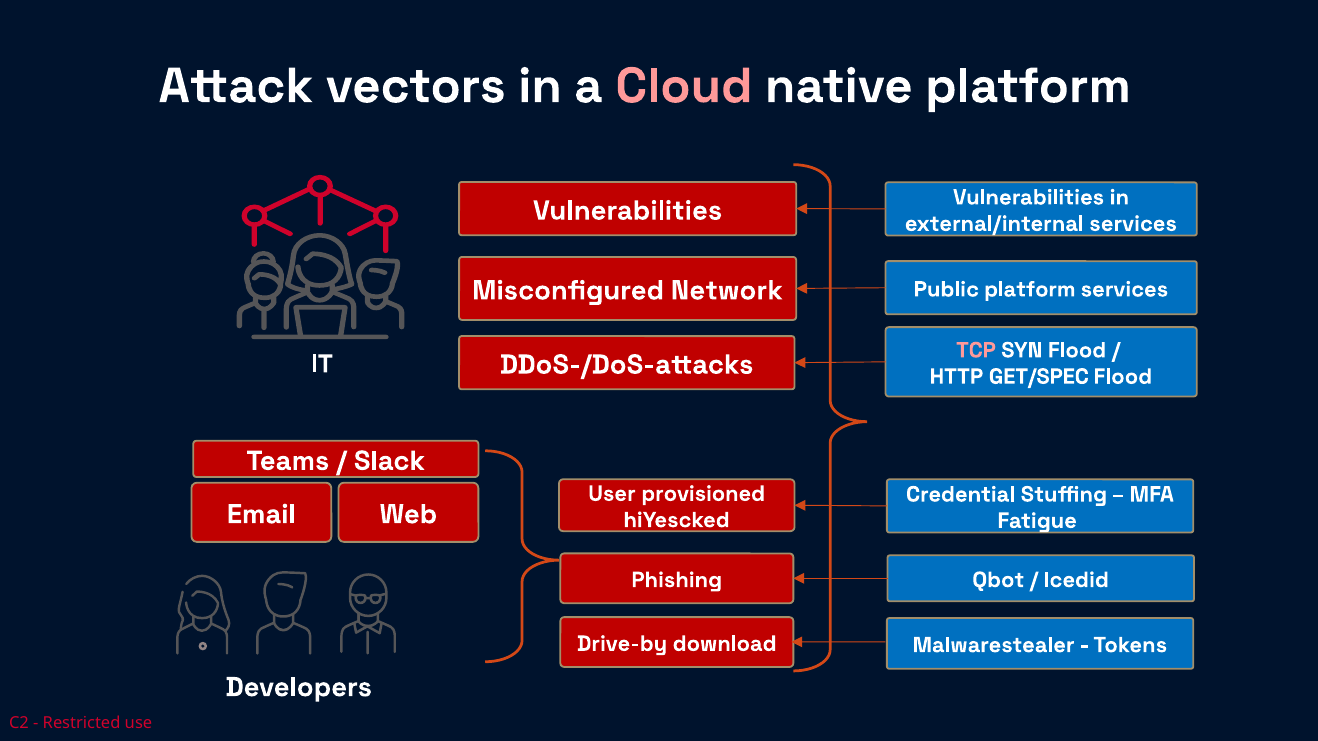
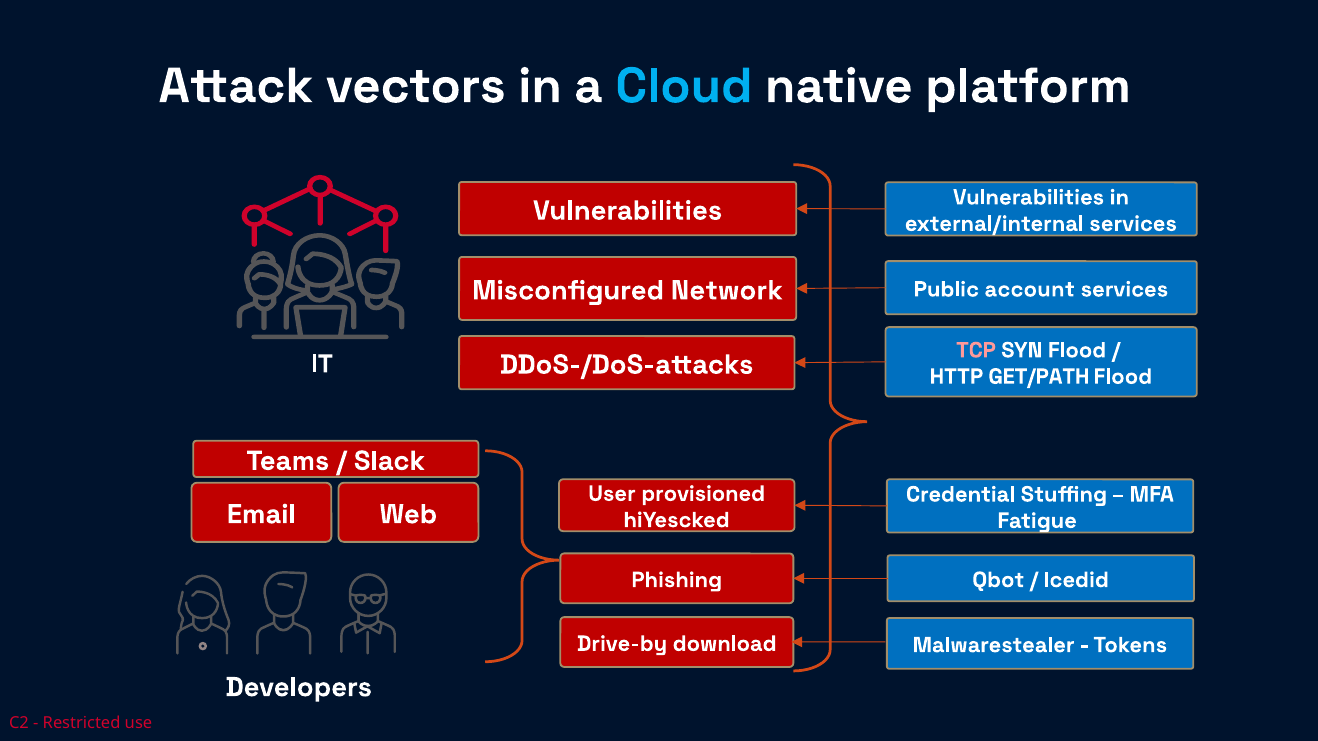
Cloud colour: pink -> light blue (684, 86)
Public platform: platform -> account (1030, 289)
GET/SPEC: GET/SPEC -> GET/PATH (1039, 377)
